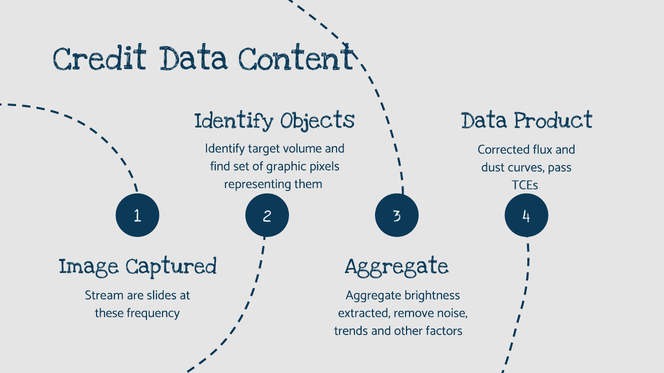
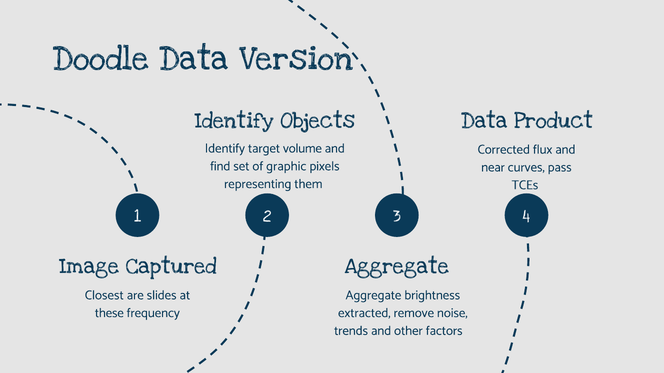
Credit: Credit -> Doodle (101, 58)
Content: Content -> Version (296, 58)
dust: dust -> near (493, 167)
Stream: Stream -> Closest (104, 295)
